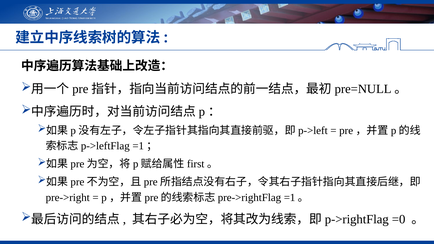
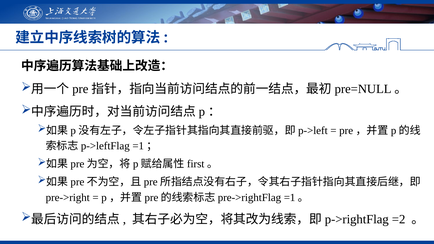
=0: =0 -> =2 (399, 219)
